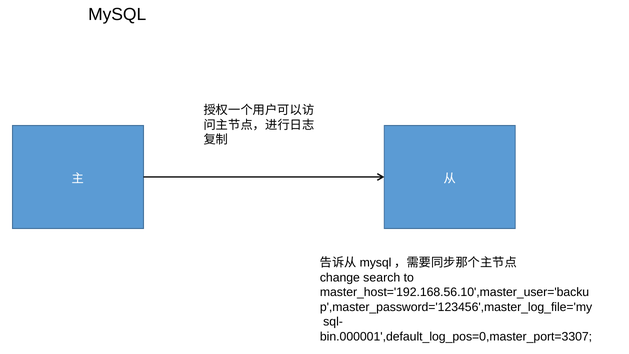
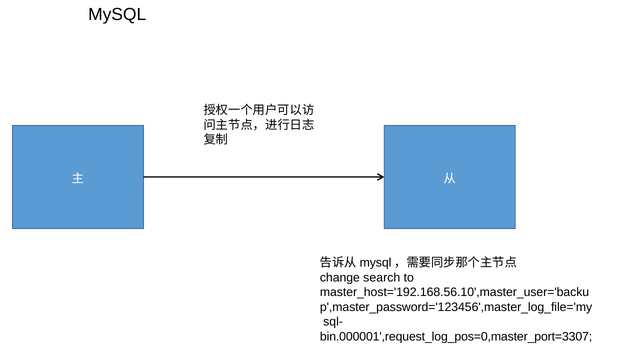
bin.000001',default_log_pos=0,master_port=3307: bin.000001',default_log_pos=0,master_port=3307 -> bin.000001',request_log_pos=0,master_port=3307 (456, 336)
